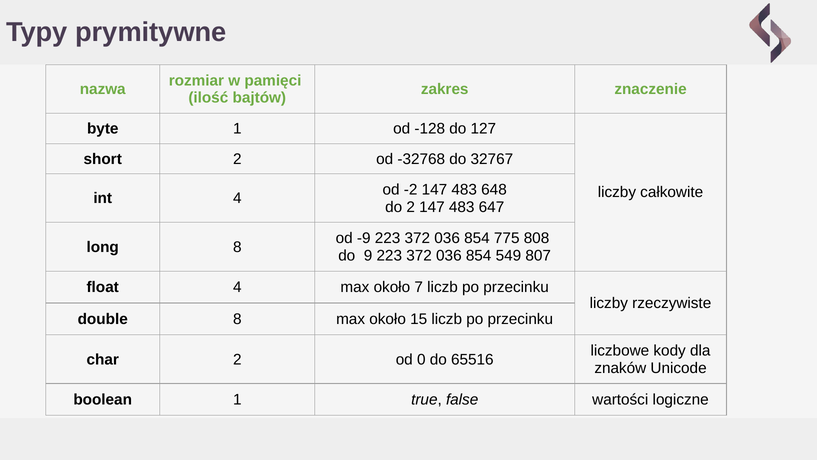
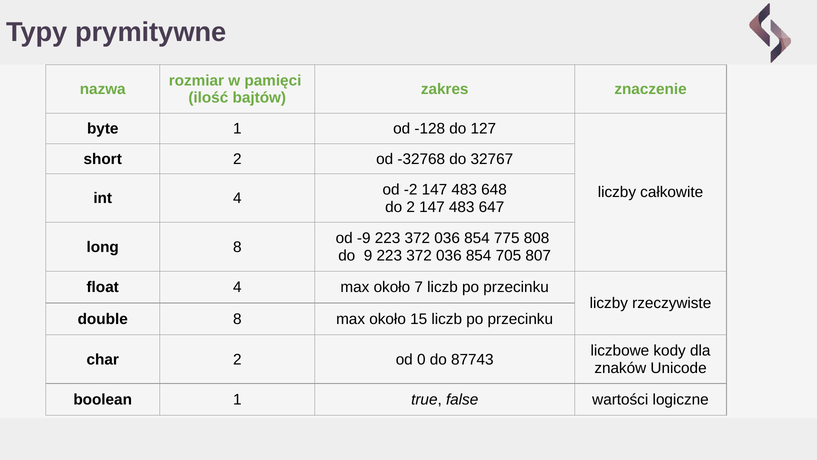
549: 549 -> 705 (508, 255)
65516: 65516 -> 87743 (472, 359)
